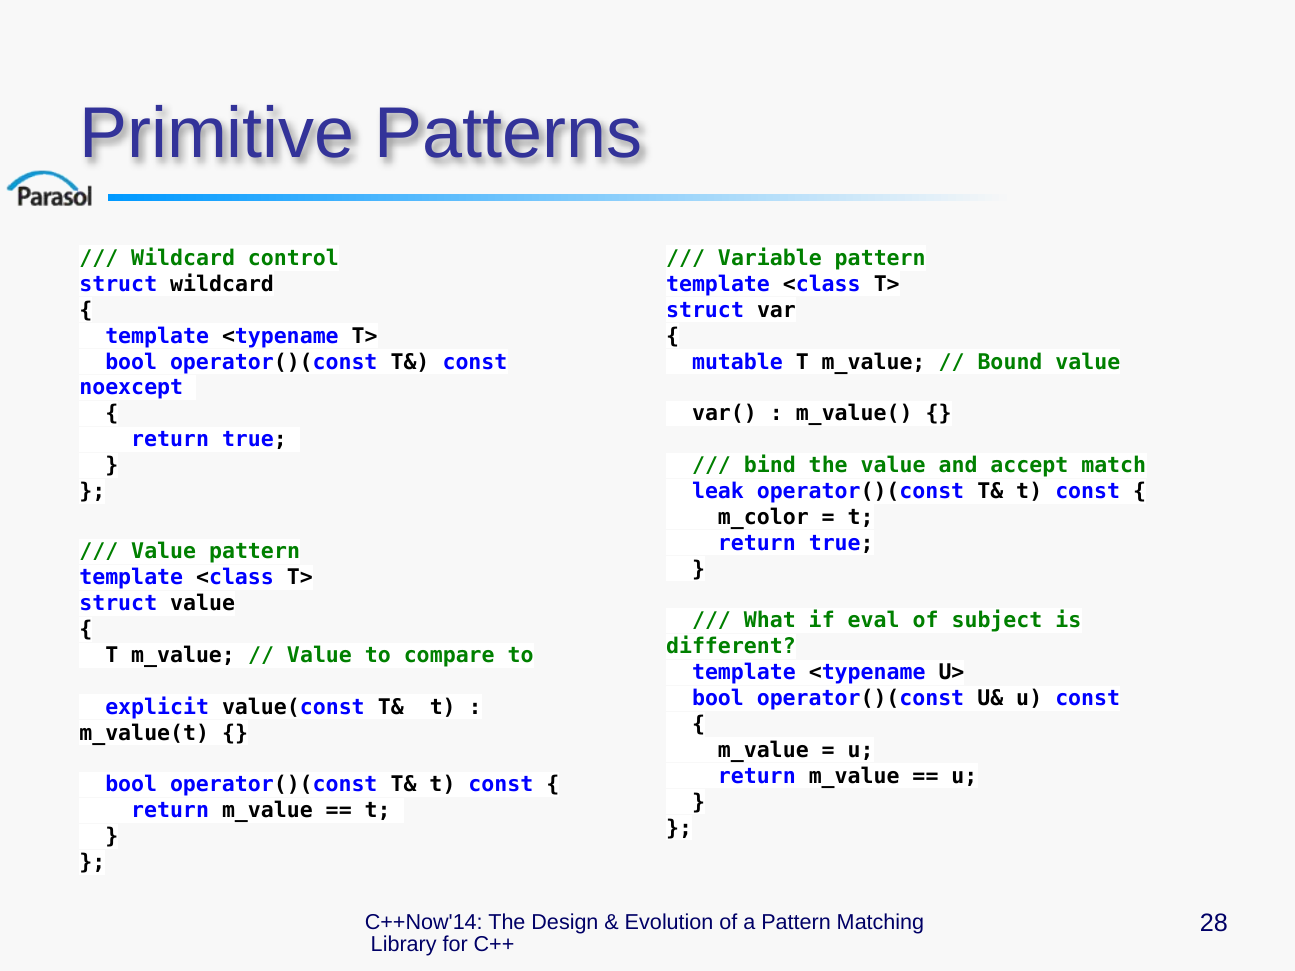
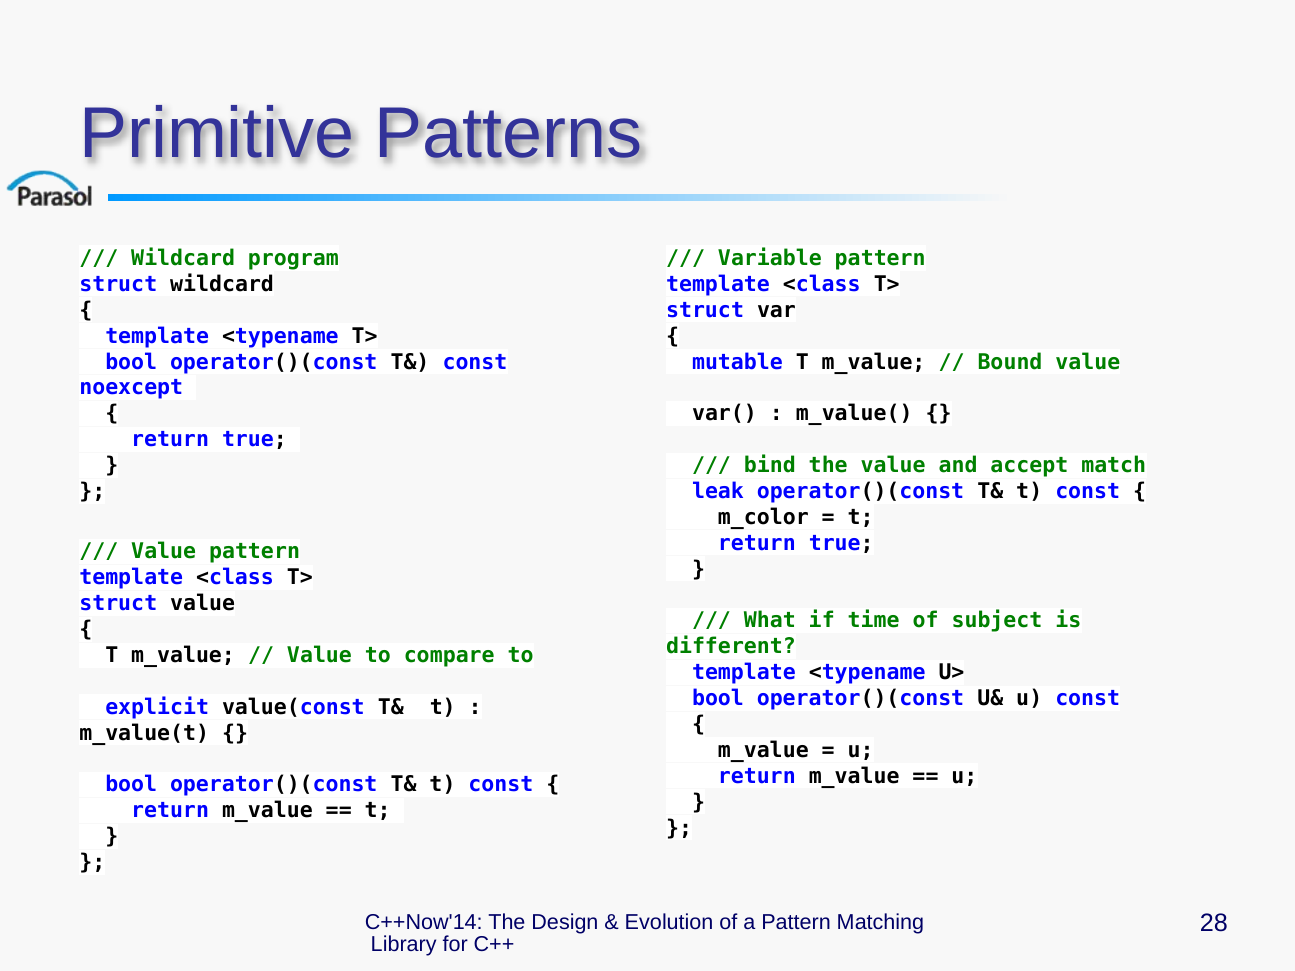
control: control -> program (293, 258)
eval: eval -> time (874, 621)
